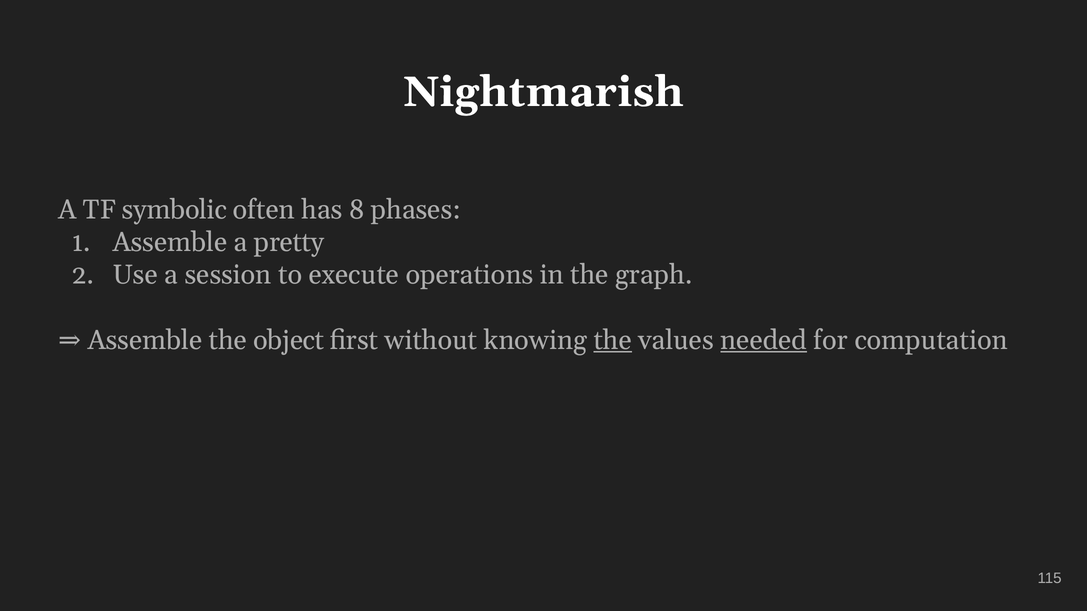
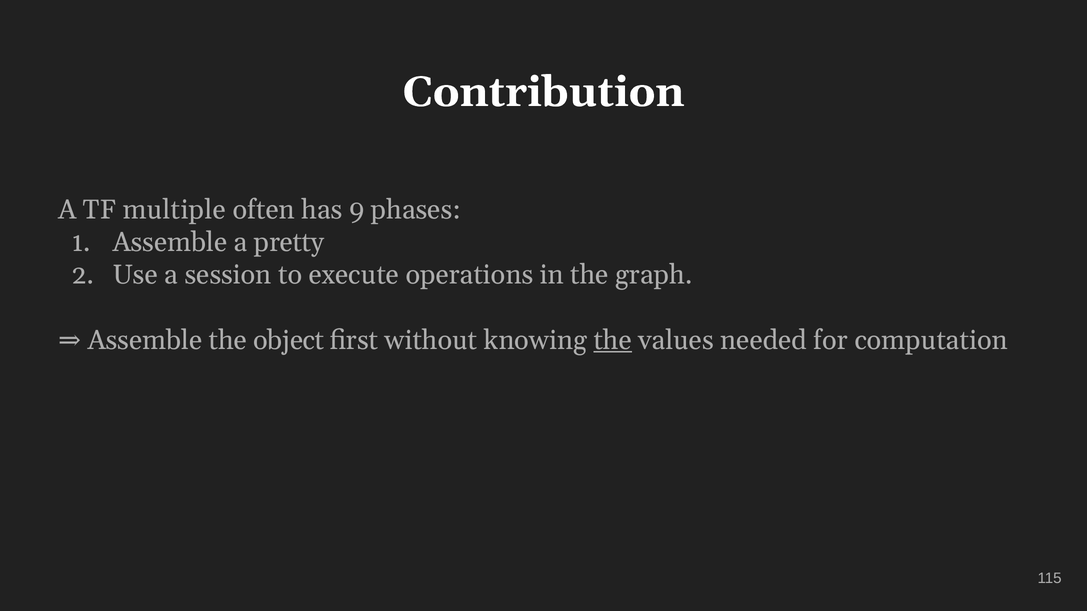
Nightmarish: Nightmarish -> Contribution (544, 92)
symbolic: symbolic -> multiple (174, 210)
8: 8 -> 9 (357, 210)
needed underline: present -> none (764, 340)
